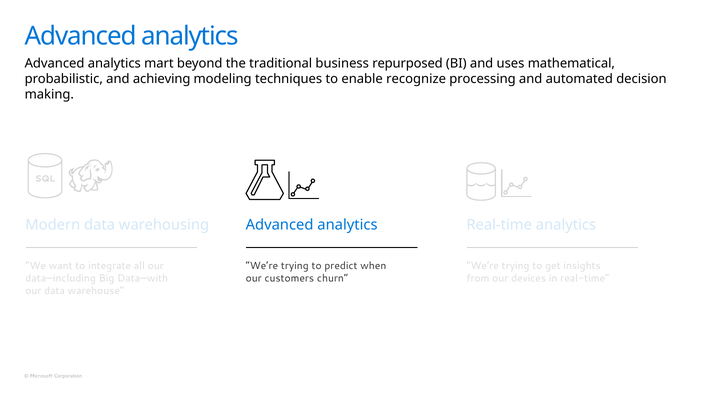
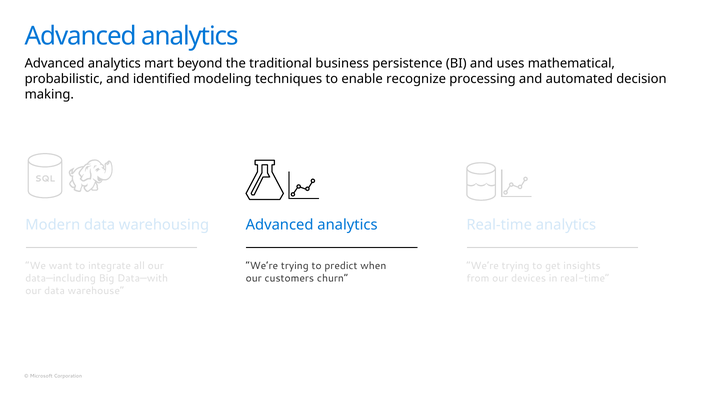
repurposed: repurposed -> persistence (407, 63)
achieving: achieving -> identified (162, 79)
